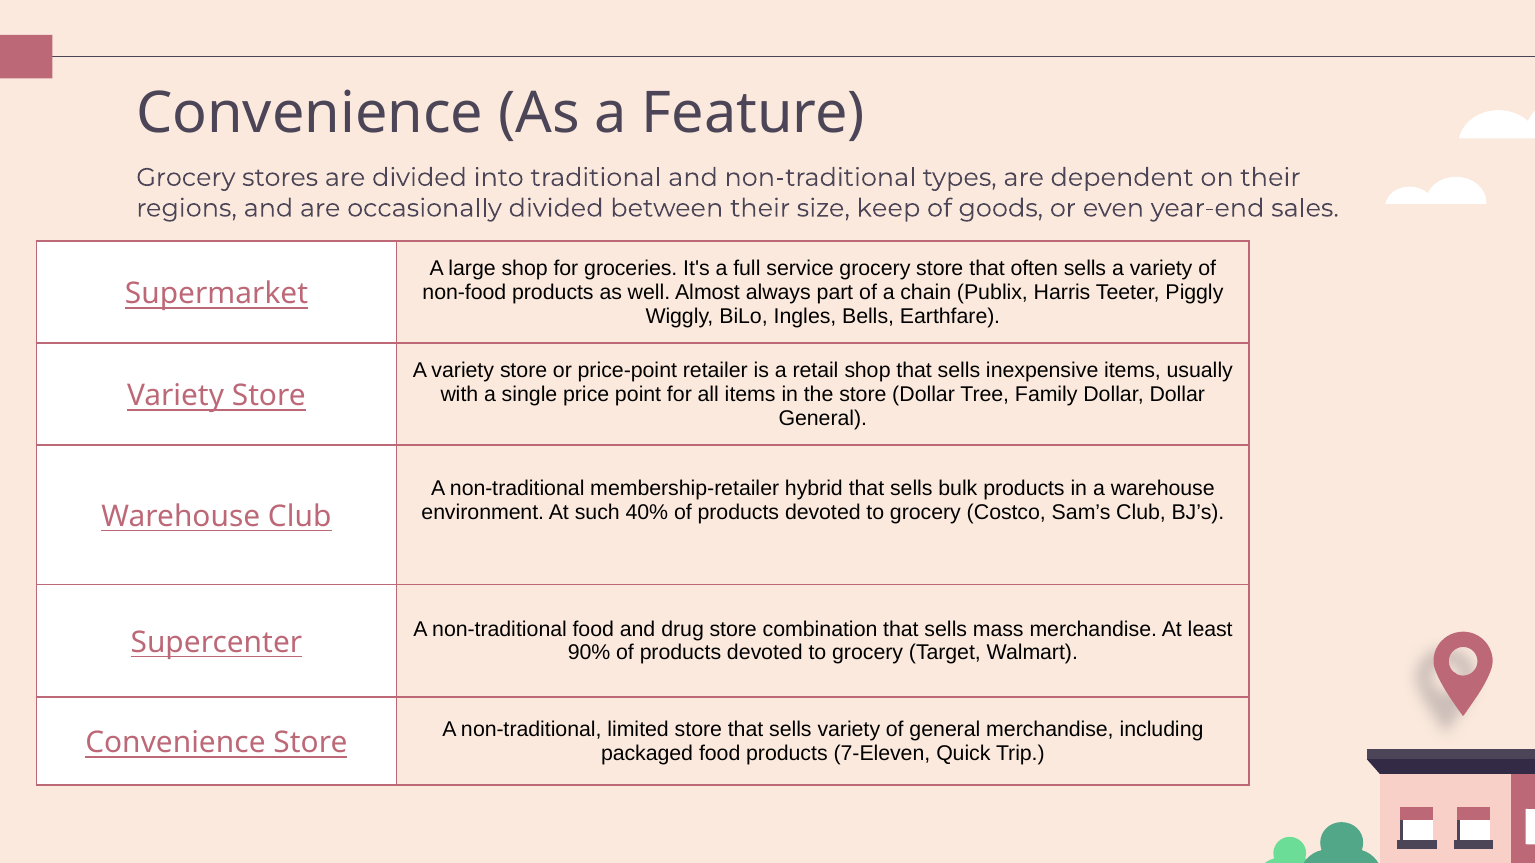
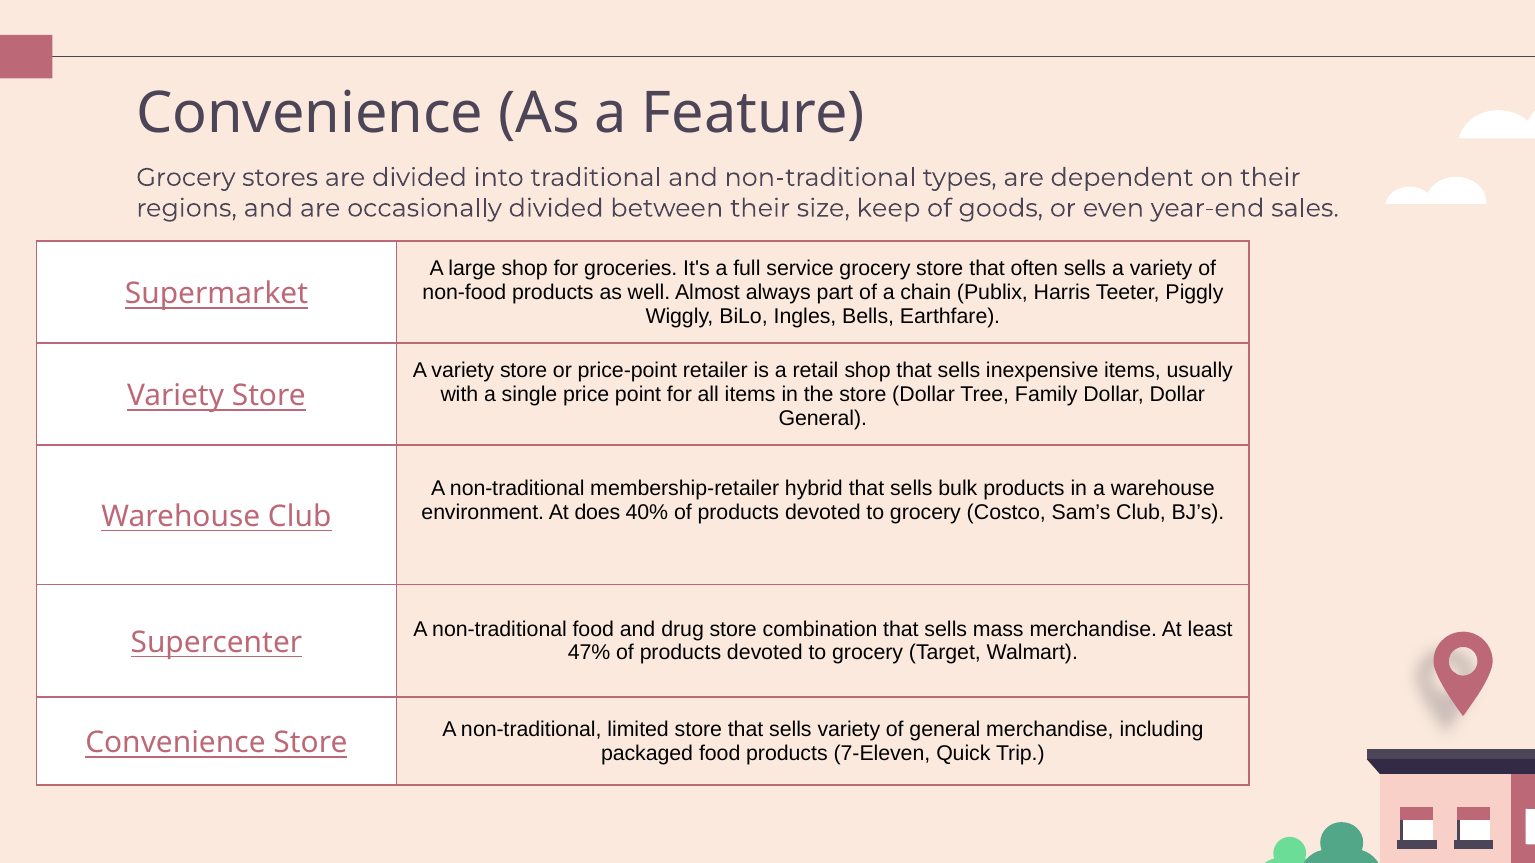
such: such -> does (597, 513)
90%: 90% -> 47% (589, 653)
